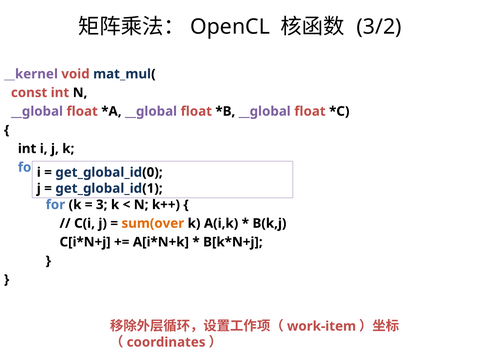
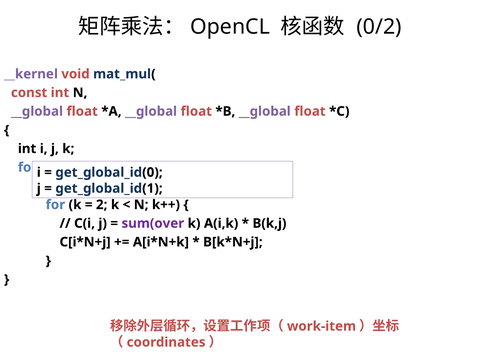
3/2: 3/2 -> 0/2 (379, 27)
3: 3 -> 2 (102, 205)
sum(over colour: orange -> purple (153, 223)
